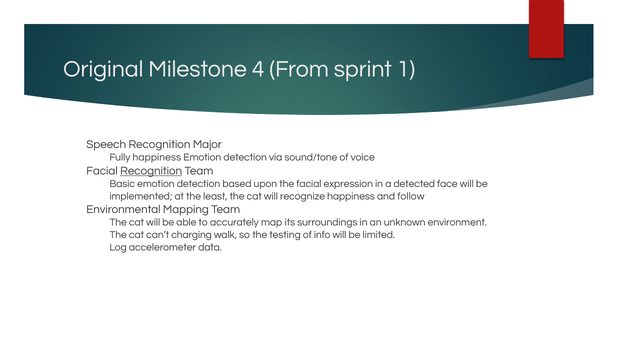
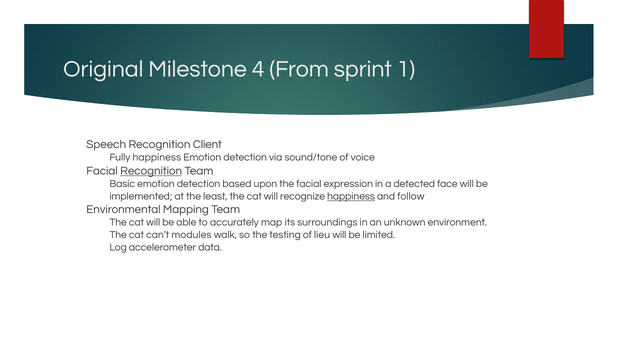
Major: Major -> Client (207, 144)
happiness underline: none -> present (351, 196)
charging: charging -> modules (191, 235)
info: info -> lieu (322, 235)
